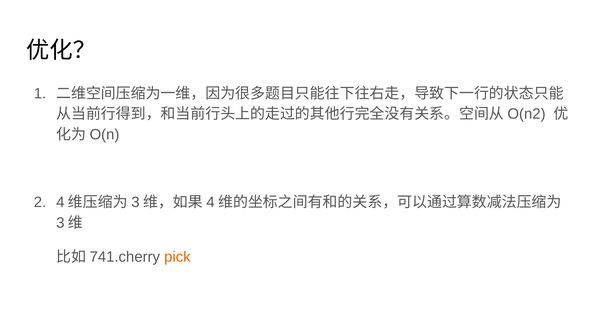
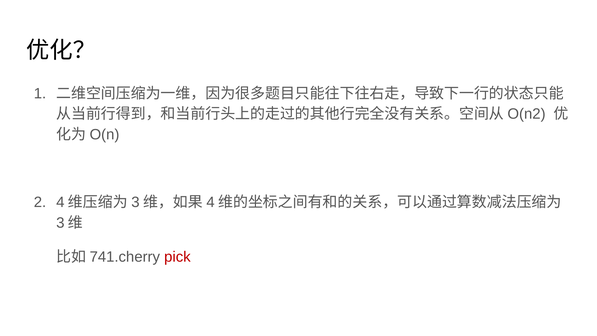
pick colour: orange -> red (177, 257)
